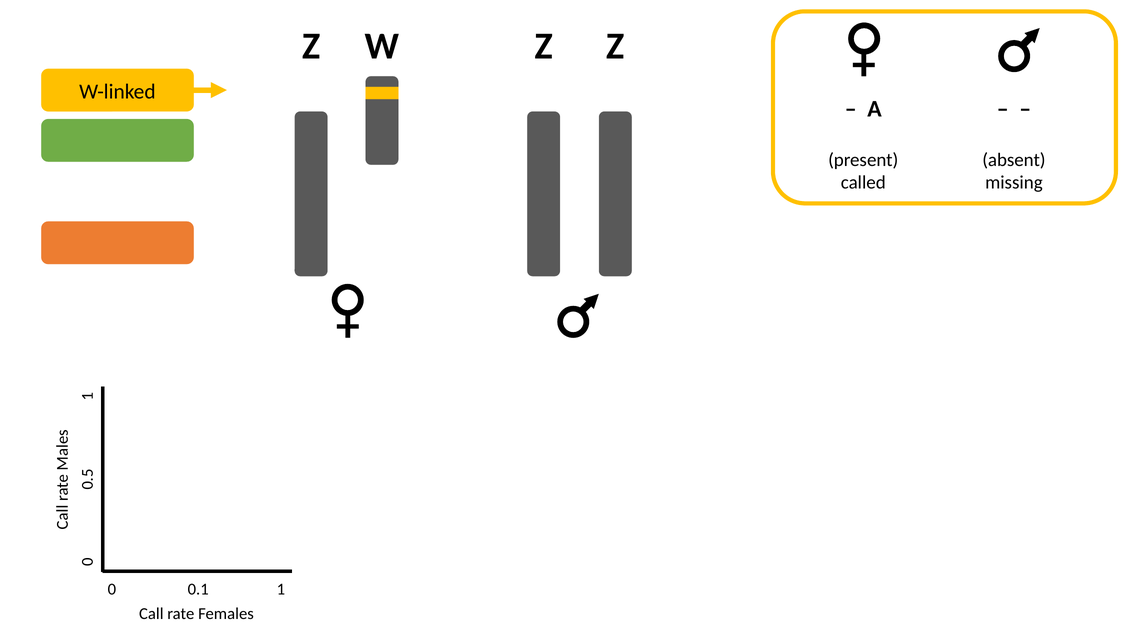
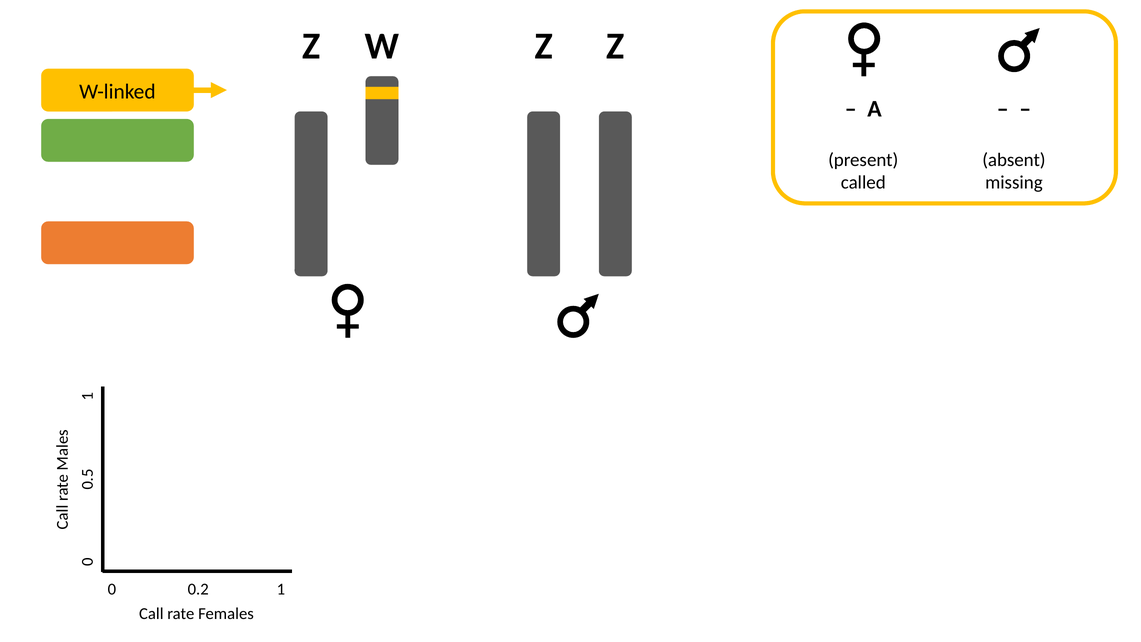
0.1: 0.1 -> 0.2 (198, 589)
